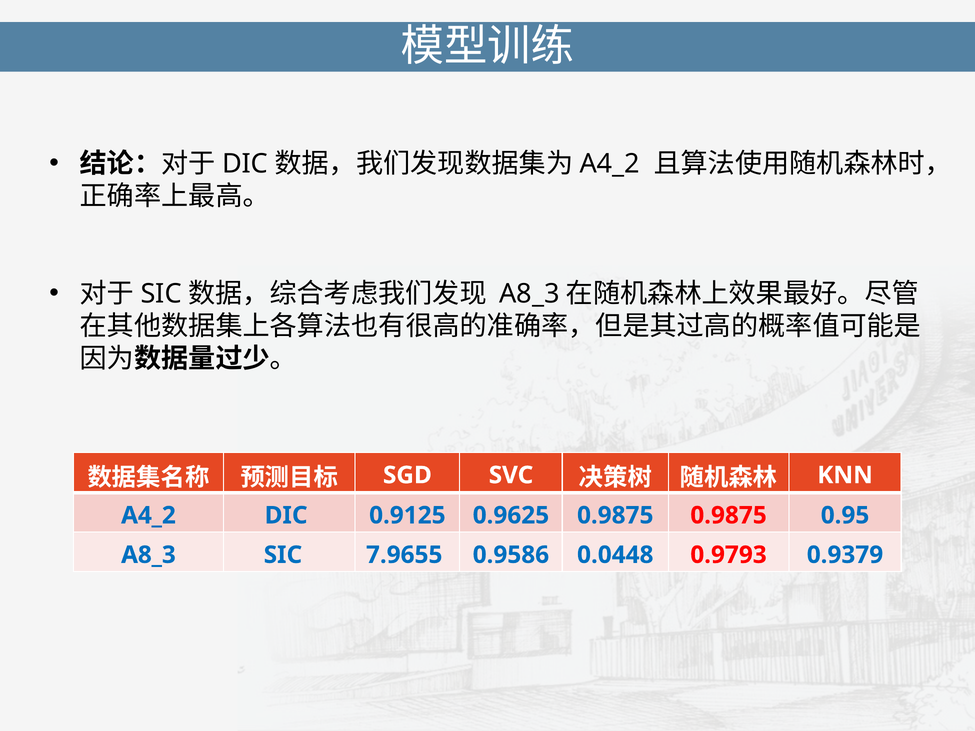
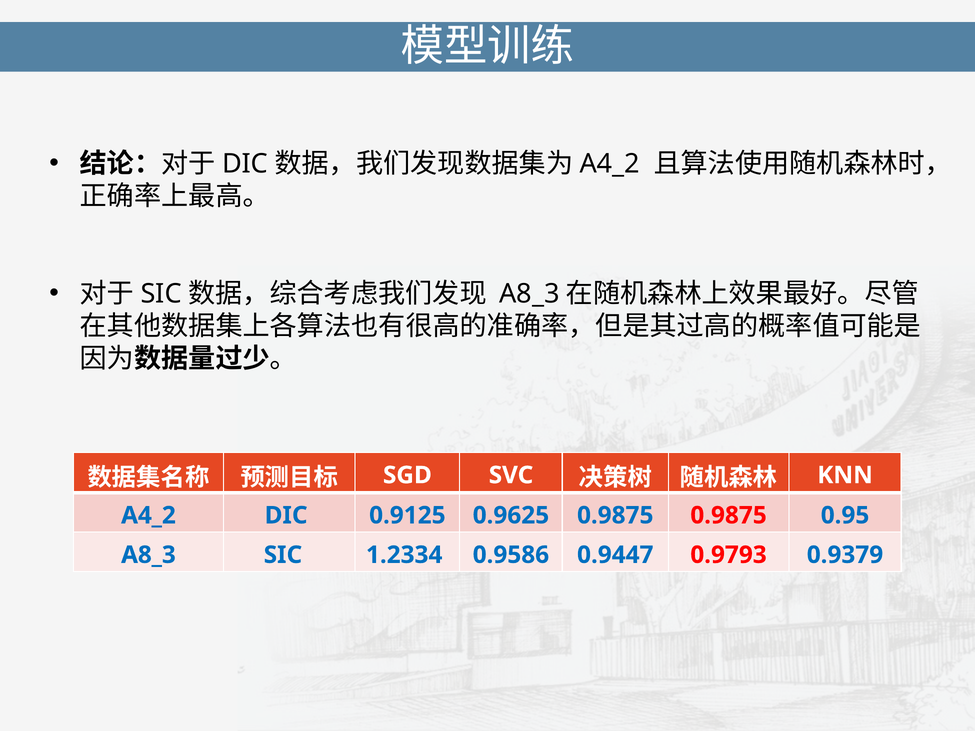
7.9655: 7.9655 -> 1.2334 (404, 555)
0.0448: 0.0448 -> 0.9447 (615, 555)
